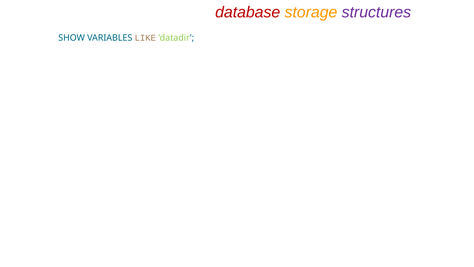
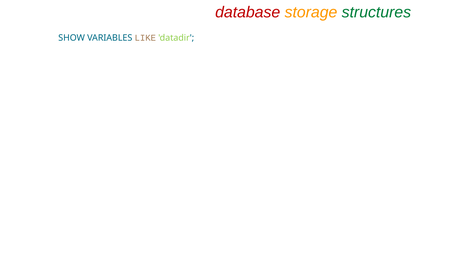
structures colour: purple -> green (376, 12)
